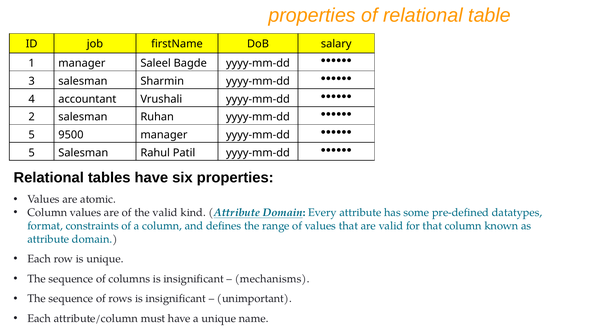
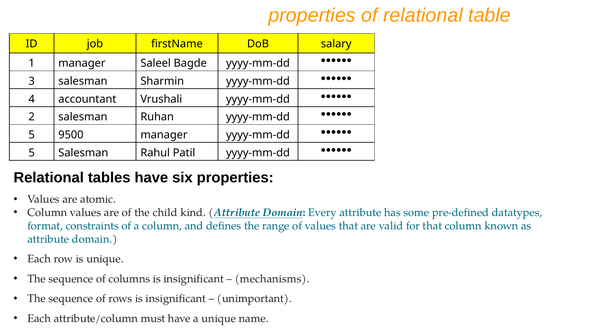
the valid: valid -> child (165, 213)
